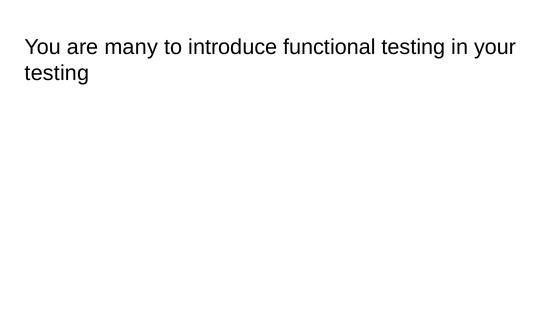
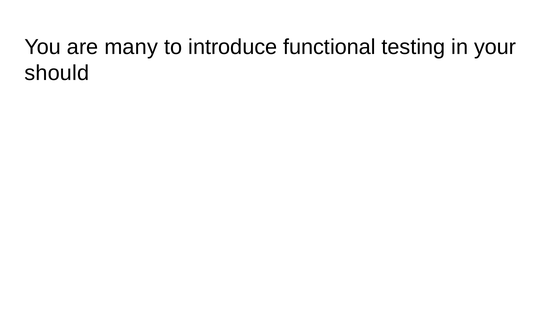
testing: testing -> should (57, 73)
